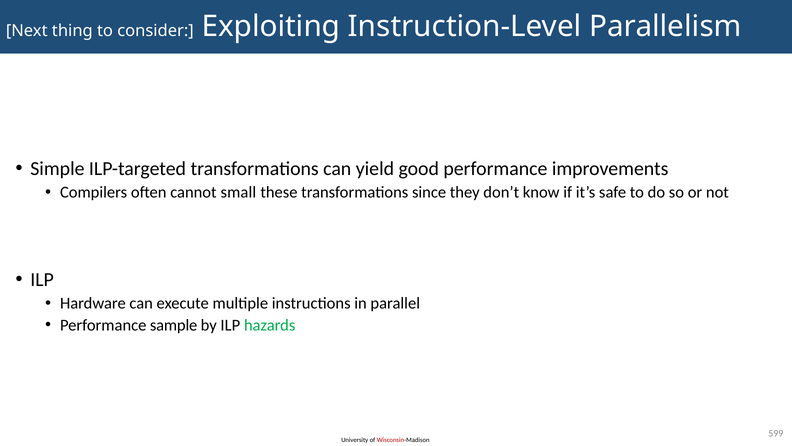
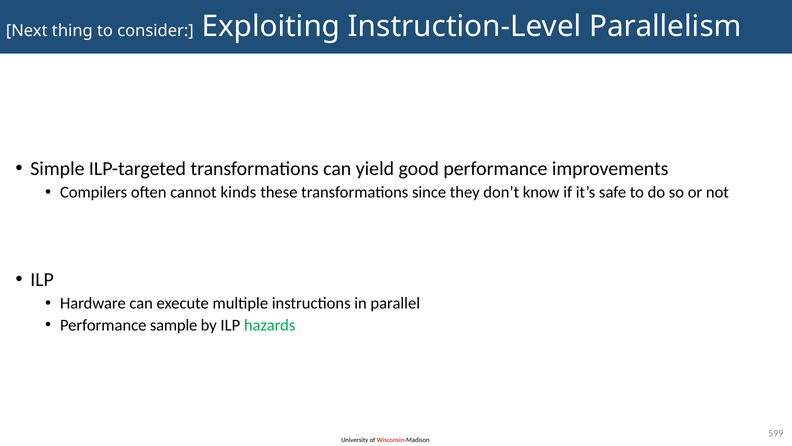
small: small -> kinds (238, 192)
